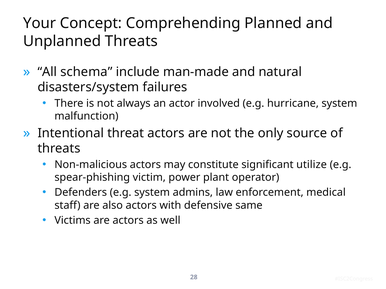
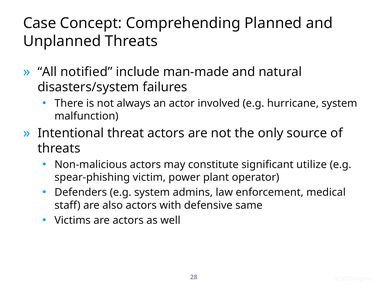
Your: Your -> Case (40, 23)
schema: schema -> notified (86, 72)
